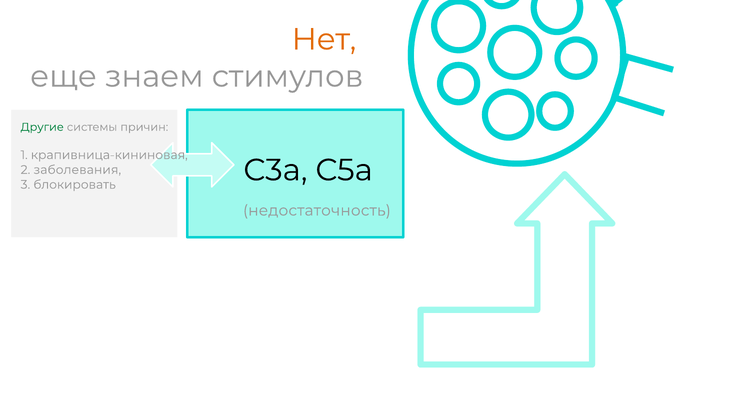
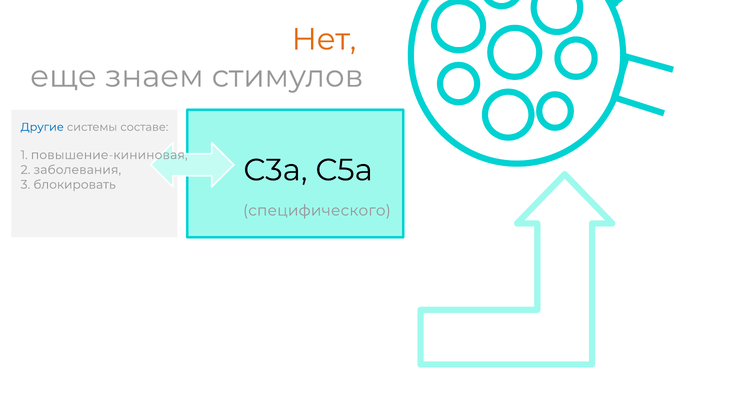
Другие colour: green -> blue (42, 127)
причин: причин -> составе (144, 127)
крапивница-кининовая: крапивница-кининовая -> повышение-кининовая (109, 155)
недостаточность: недостаточность -> специфического (317, 211)
